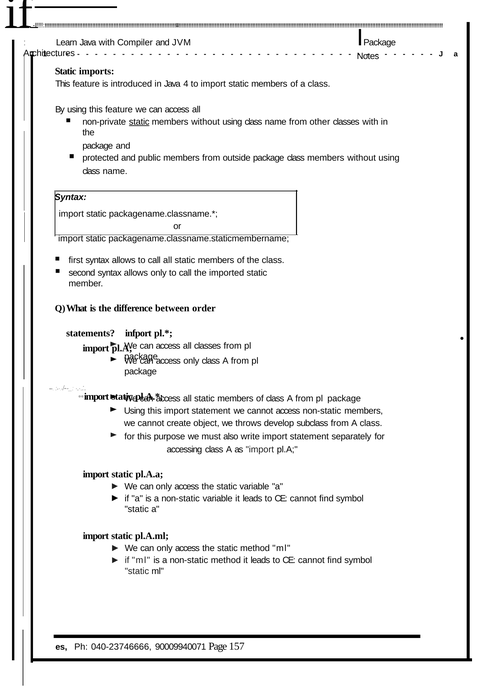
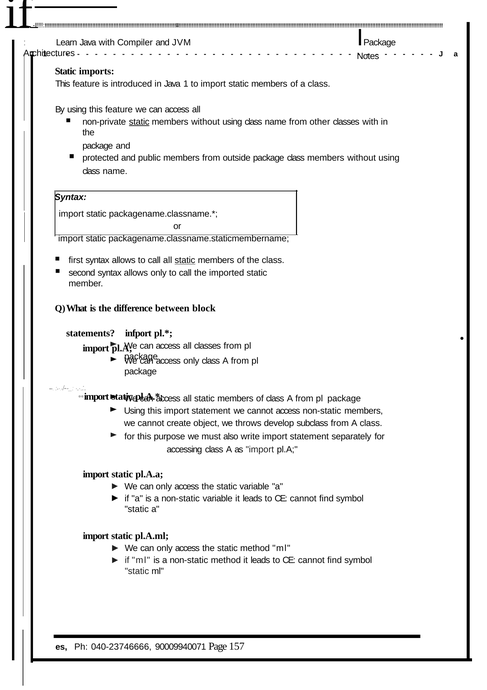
Java 4: 4 -> 1 (186, 84)
static underline: none -> present (185, 260)
order: order -> block (204, 308)
